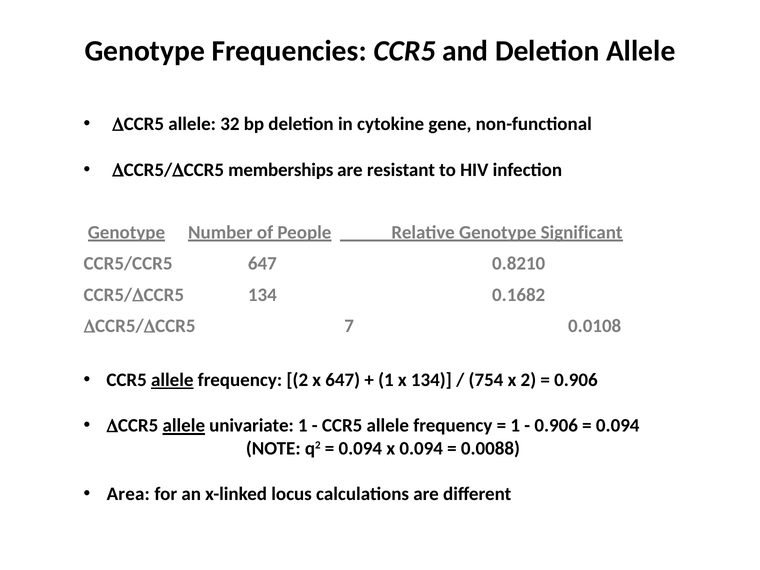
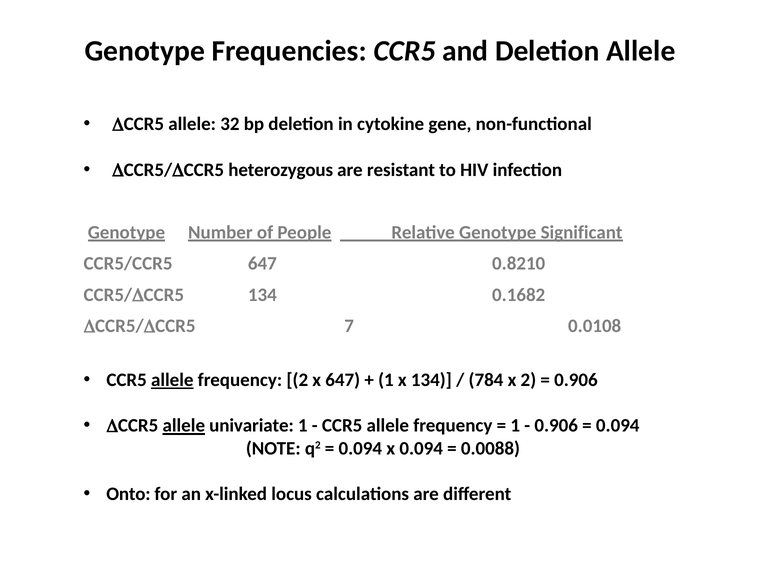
memberships: memberships -> heterozygous (281, 170)
754: 754 -> 784 (486, 380)
Area: Area -> Onto (128, 494)
